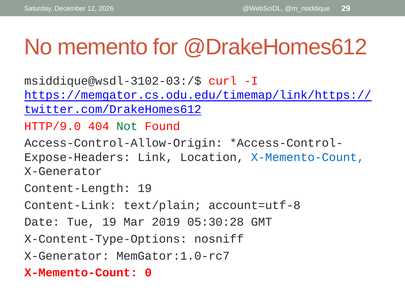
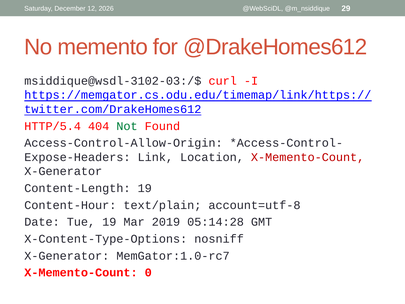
HTTP/9.0: HTTP/9.0 -> HTTP/5.4 (53, 126)
X-Memento-Count colour: blue -> red (308, 157)
Content-Link: Content-Link -> Content-Hour (70, 205)
05:30:28: 05:30:28 -> 05:14:28 (216, 222)
